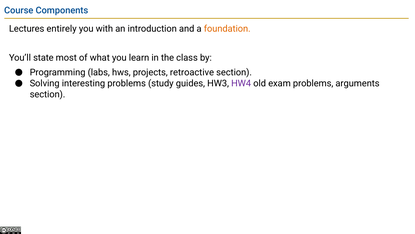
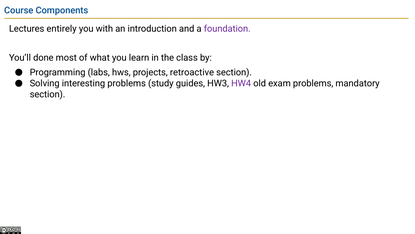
foundation colour: orange -> purple (227, 29)
state: state -> done (43, 58)
arguments: arguments -> mandatory (358, 83)
